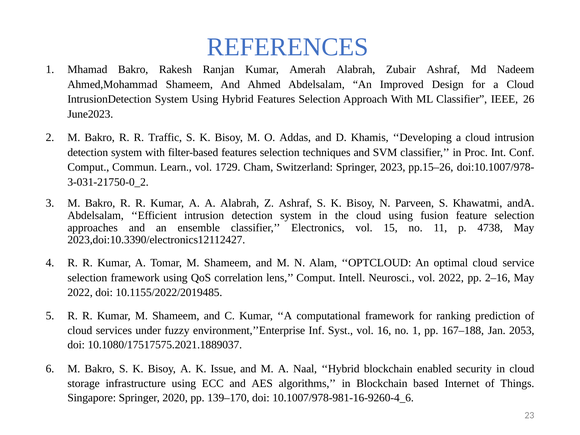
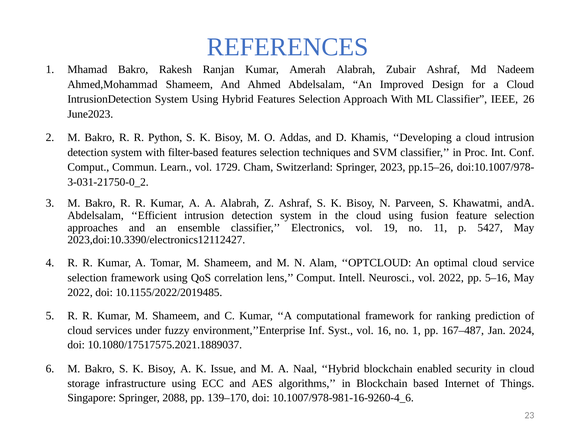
Traffic: Traffic -> Python (165, 137)
15: 15 -> 19 (391, 228)
4738: 4738 -> 5427 (490, 228)
2–16: 2–16 -> 5–16 (498, 278)
167–188: 167–188 -> 167–487 (463, 330)
2053: 2053 -> 2024 (522, 330)
2020: 2020 -> 2088 (175, 398)
